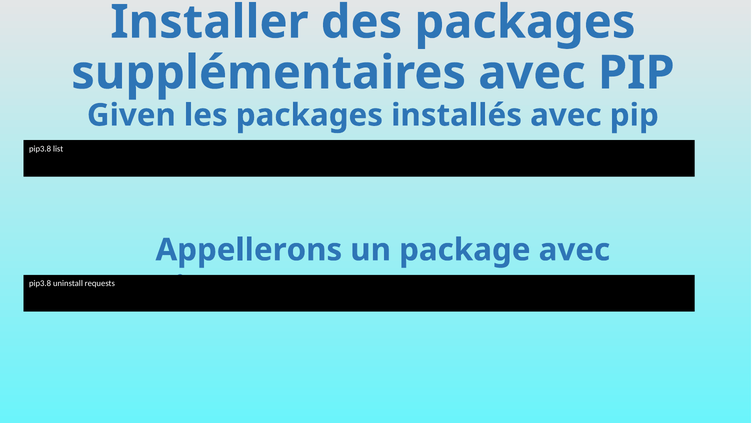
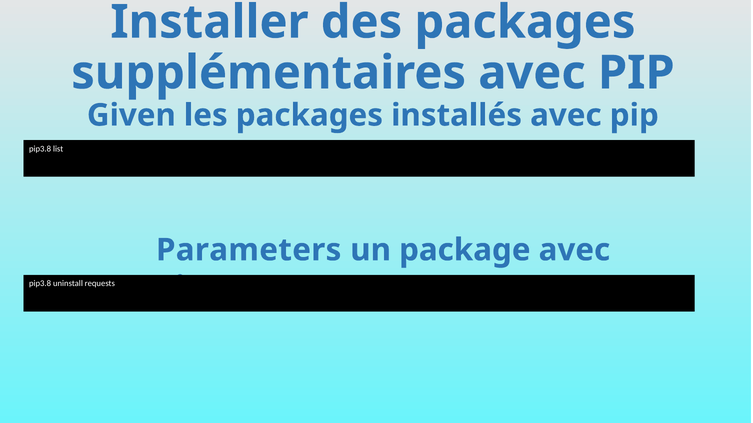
Appellerons: Appellerons -> Parameters (249, 250)
